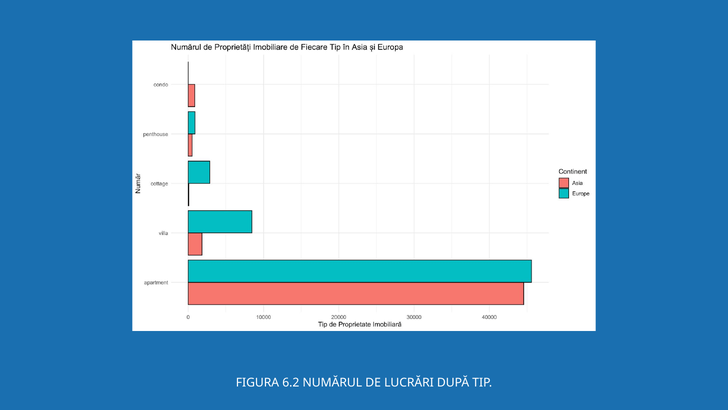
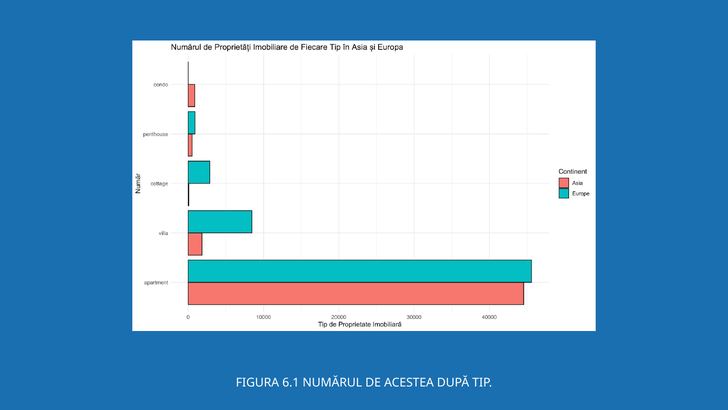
6.2: 6.2 -> 6.1 (291, 382)
LUCRĂRI: LUCRĂRI -> ACESTEA (409, 382)
